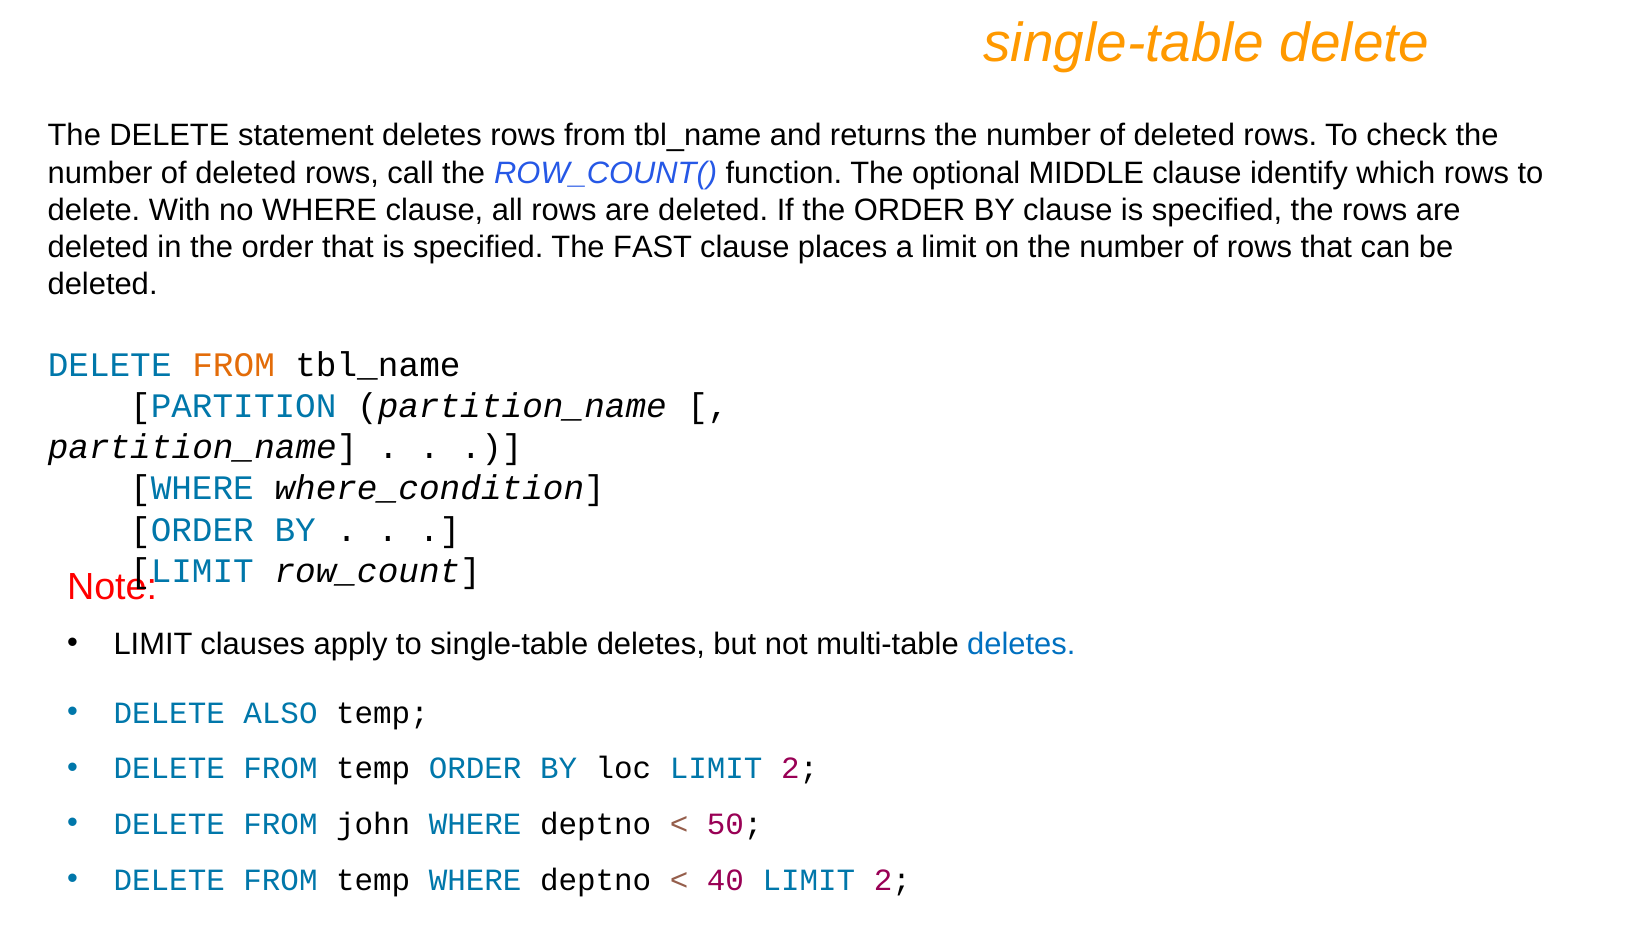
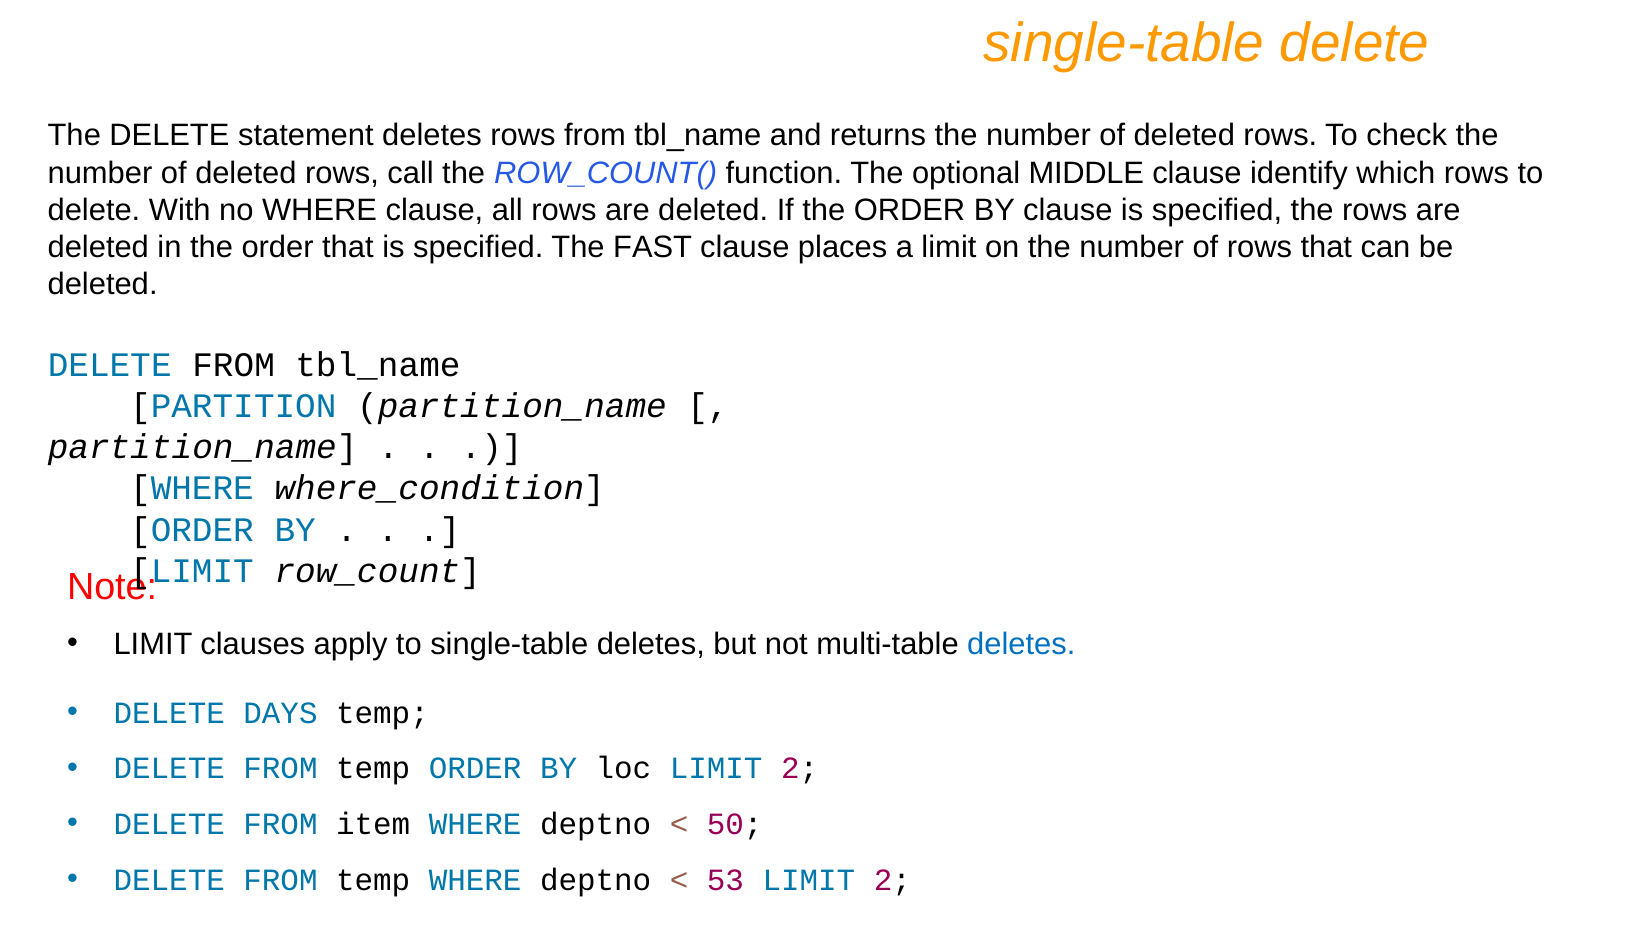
FROM colour: orange -> black (234, 365)
ALSO: ALSO -> DAYS (280, 713)
john: john -> item (373, 824)
40: 40 -> 53 (725, 880)
